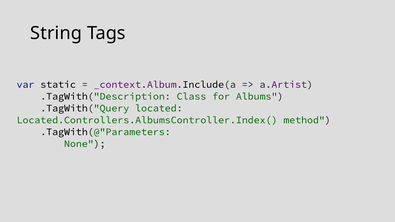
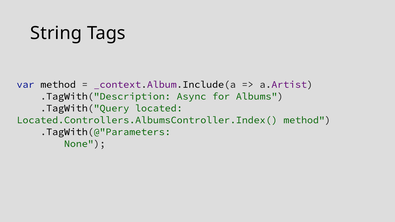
var static: static -> method (58, 85)
Class: Class -> Async (191, 96)
